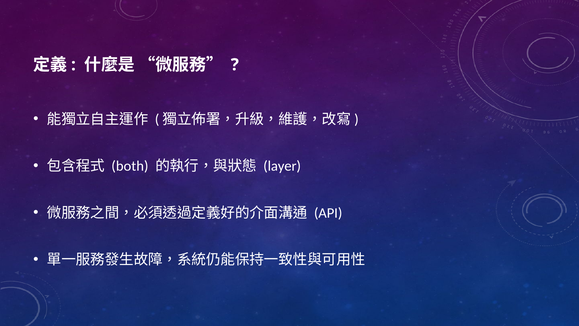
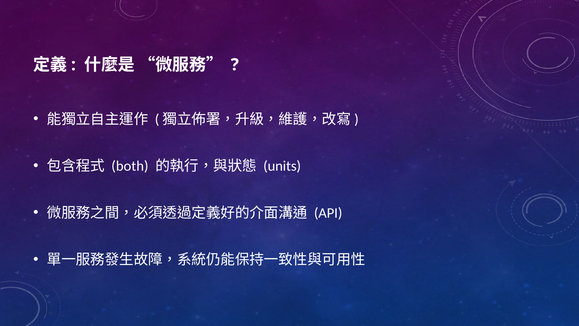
layer: layer -> units (282, 166)
